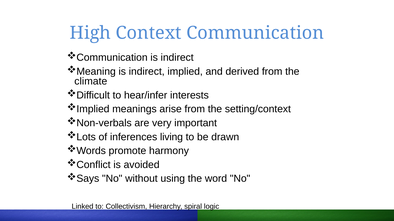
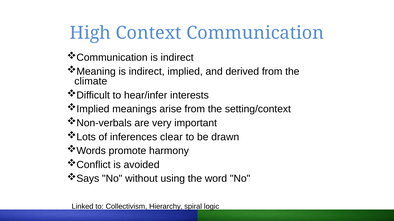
living: living -> clear (171, 137)
